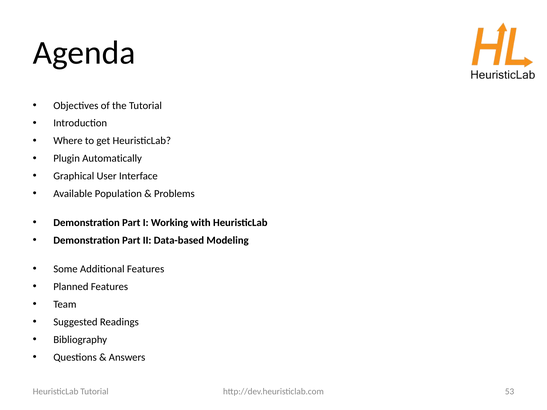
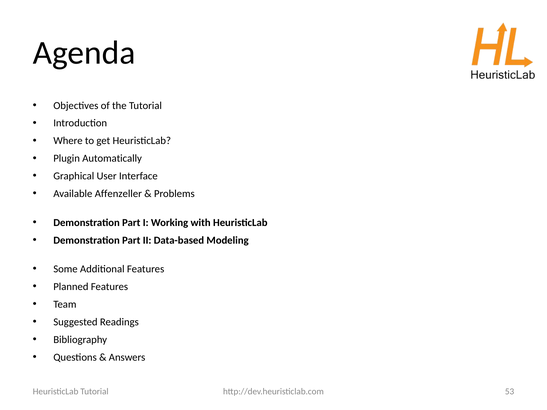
Population: Population -> Affenzeller (118, 194)
